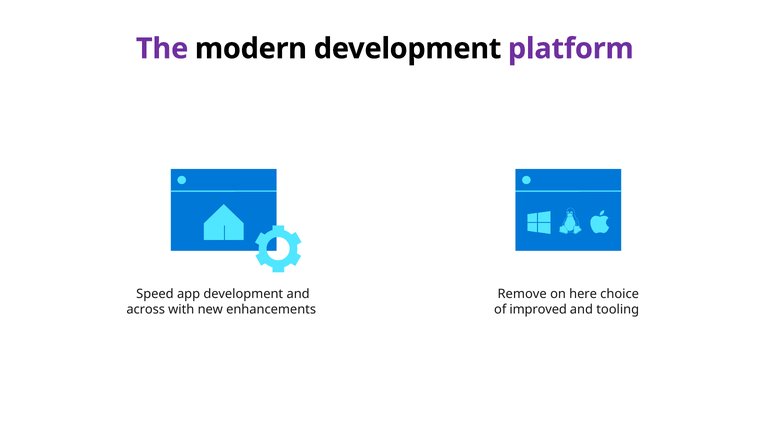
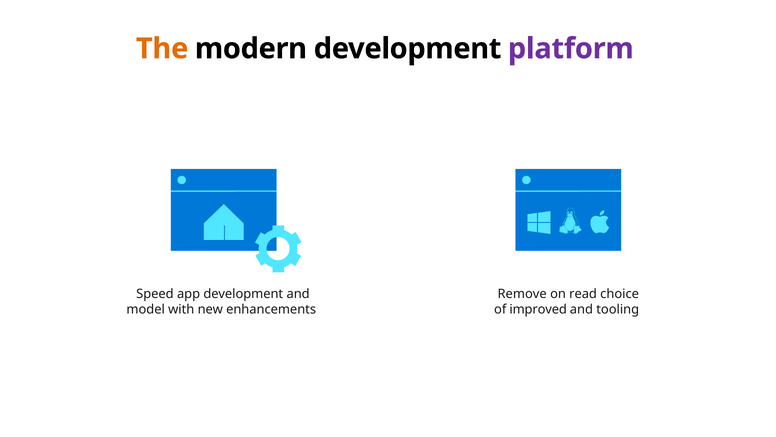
The colour: purple -> orange (162, 49)
here: here -> read (583, 294)
across: across -> model (146, 309)
